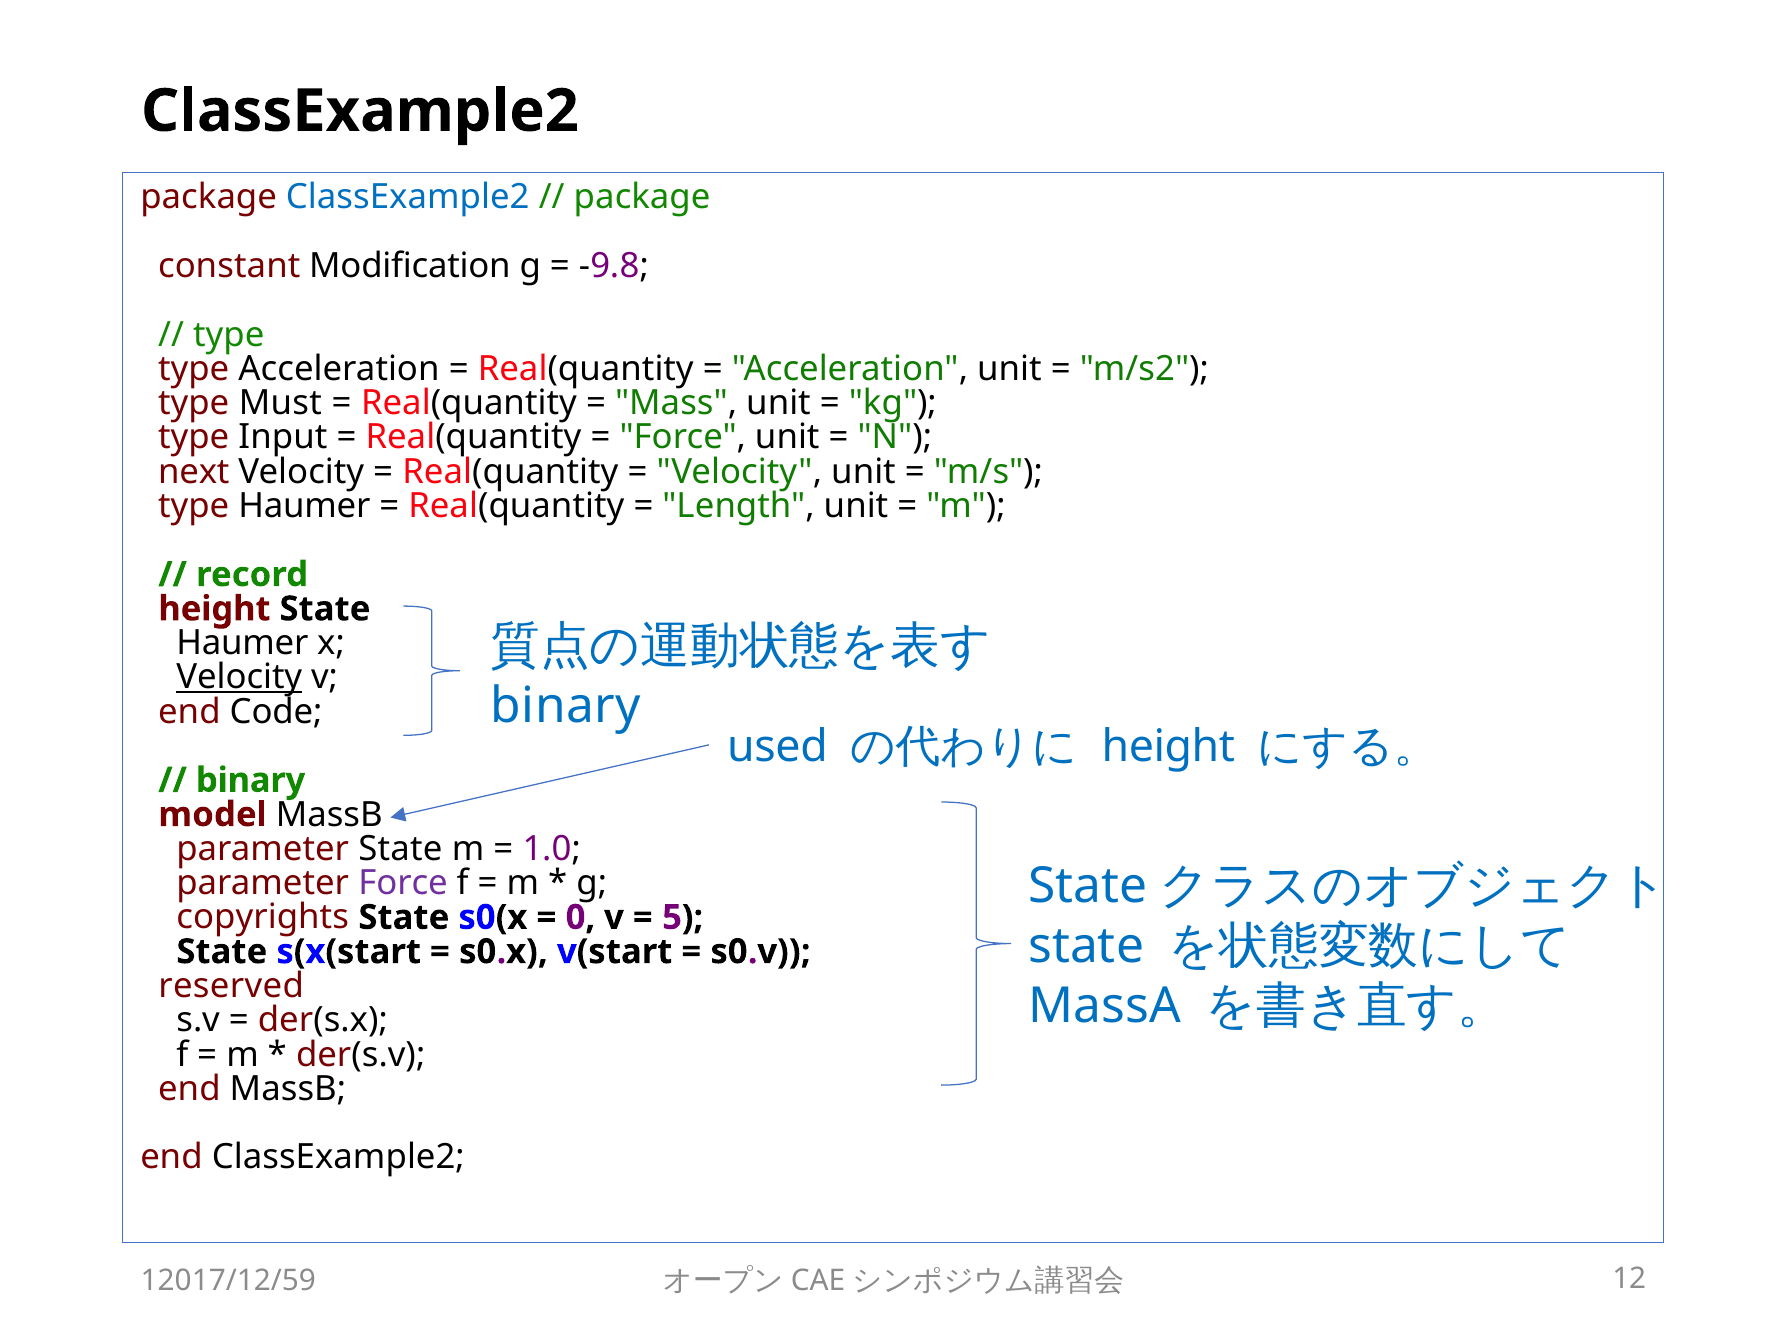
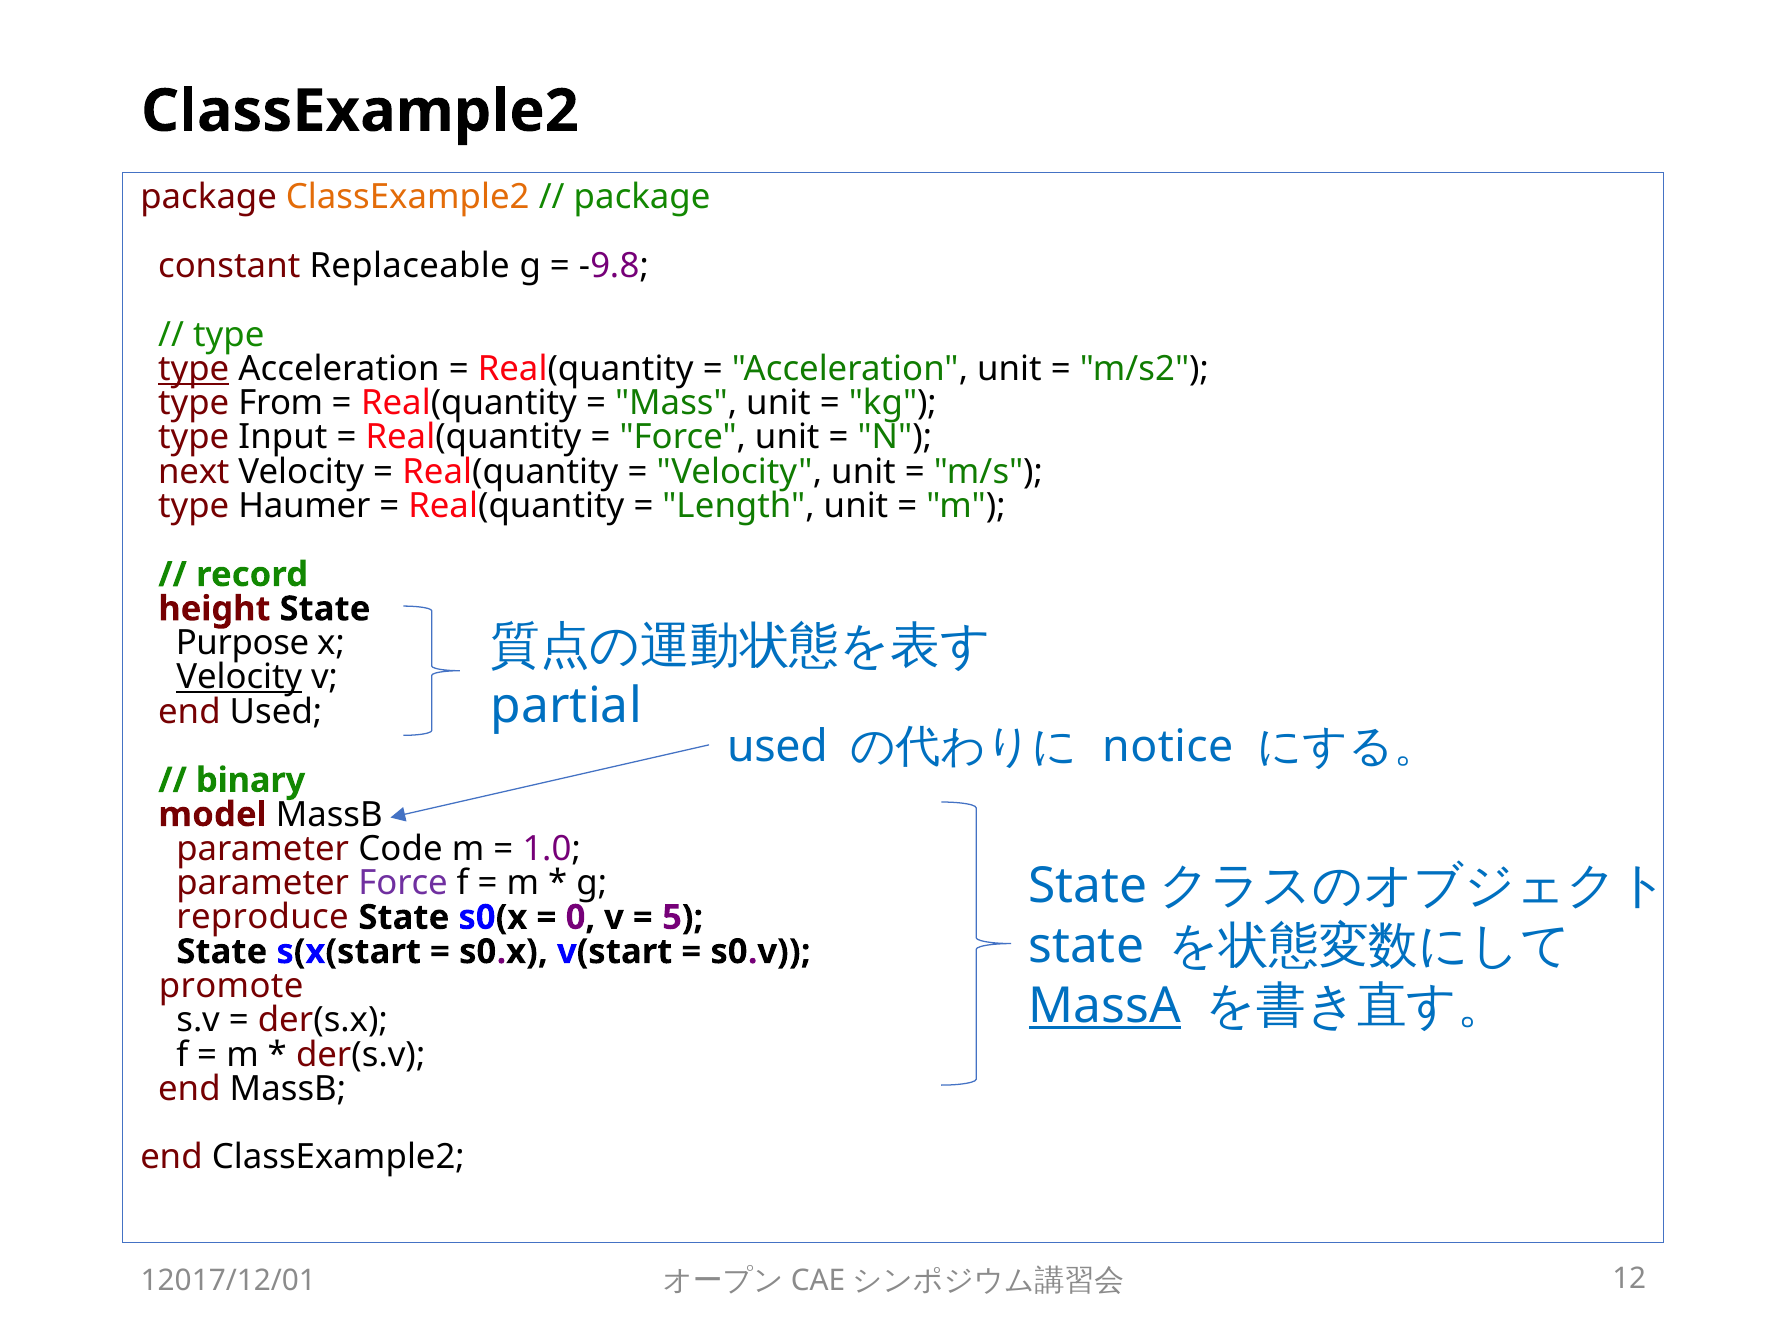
ClassExample2 colour: blue -> orange (408, 197)
Modification: Modification -> Replaceable (410, 266)
type underline: none -> present (194, 369)
Must: Must -> From (281, 403)
Haumer: Haumer -> Purpose (242, 643)
binary: binary -> partial (566, 705)
end Code: Code -> Used (276, 711)
height: height -> notice (1168, 746)
parameter State: State -> Code (401, 848)
copyrights: copyrights -> reproduce (263, 917)
reserved: reserved -> promote (231, 985)
MassA underline: none -> present (1105, 1005)
12017/12/59: 12017/12/59 -> 12017/12/01 (228, 1280)
